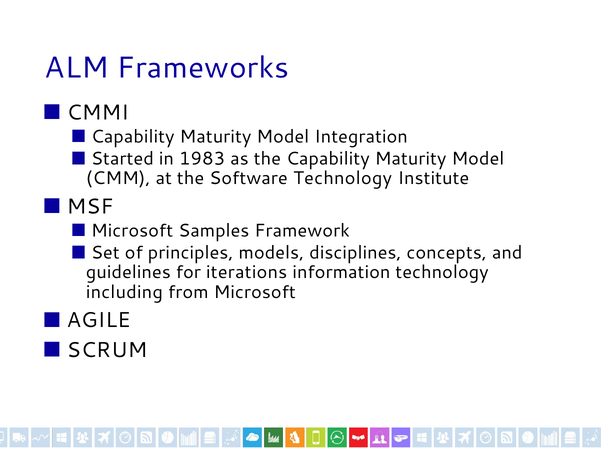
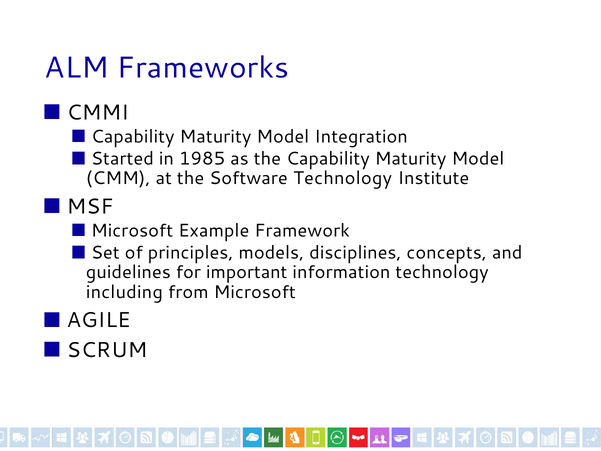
1983: 1983 -> 1985 (202, 159)
Samples: Samples -> Example (214, 230)
iterations: iterations -> important (247, 272)
